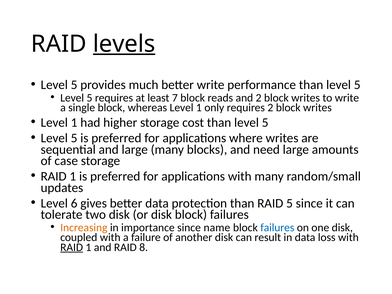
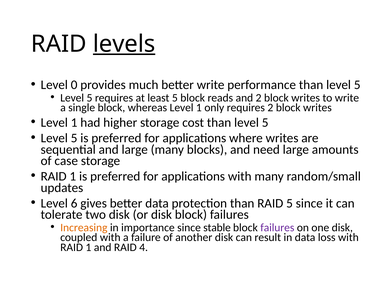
5: 5 -> 0 (74, 85)
least 7: 7 -> 5 (175, 98)
name: name -> stable (217, 228)
failures colour: blue -> purple (277, 228)
RAID underline: present -> none (72, 247)
8: 8 -> 4 (144, 247)
